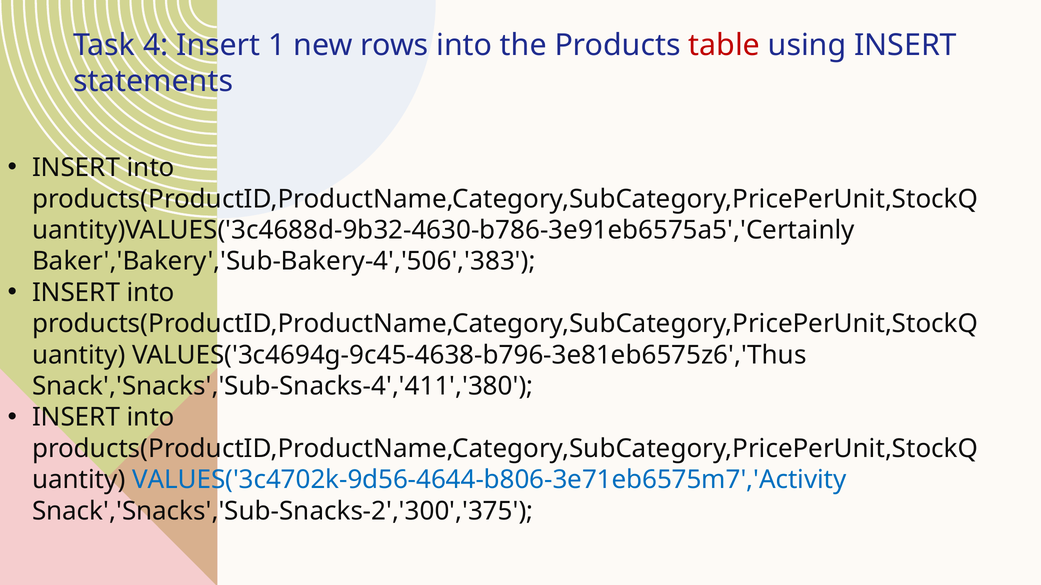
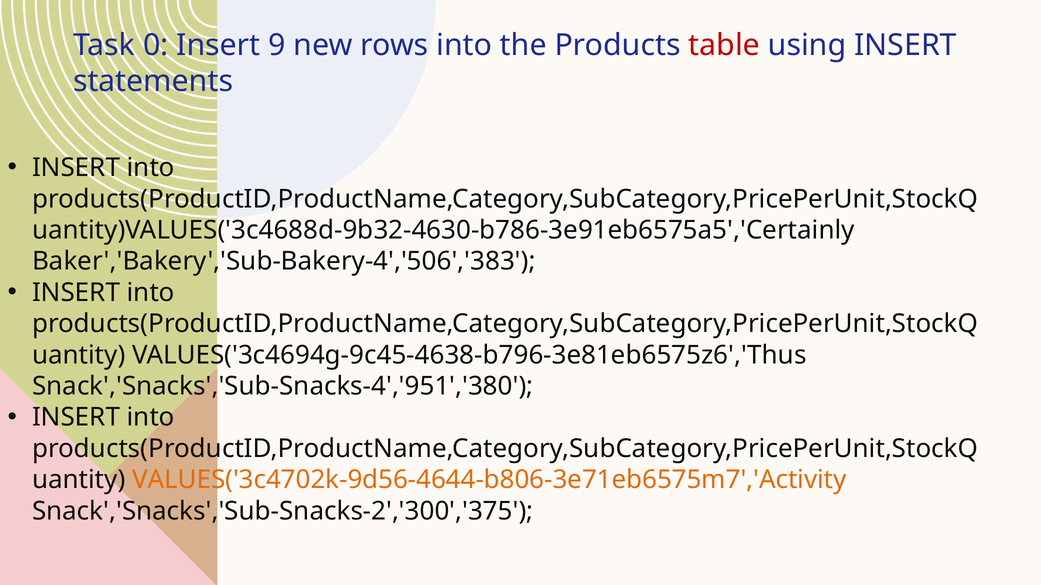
4: 4 -> 0 (156, 45)
1: 1 -> 9 (277, 45)
Snack','Snacks','Sub-Snacks-4','411','380: Snack','Snacks','Sub-Snacks-4','411','380 -> Snack','Snacks','Sub-Snacks-4','951','380 (283, 387)
VALUES('3c4702k-9d56-4644-b806-3e71eb6575m7','Activity colour: blue -> orange (489, 480)
